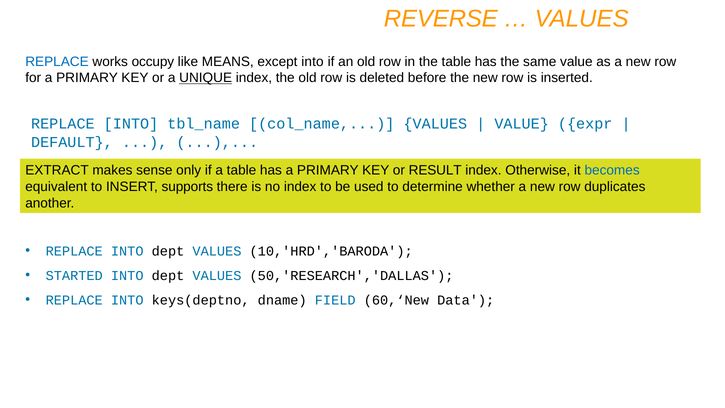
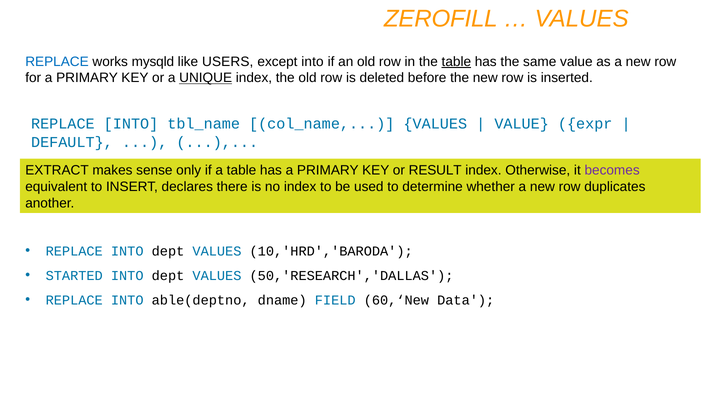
REVERSE: REVERSE -> ZEROFILL (441, 19)
occupy: occupy -> mysqld (153, 62)
MEANS: MEANS -> USERS (228, 62)
table underline: none -> present (456, 62)
becomes colour: blue -> purple (612, 170)
supports: supports -> declares (187, 187)
keys(deptno: keys(deptno -> able(deptno (201, 300)
